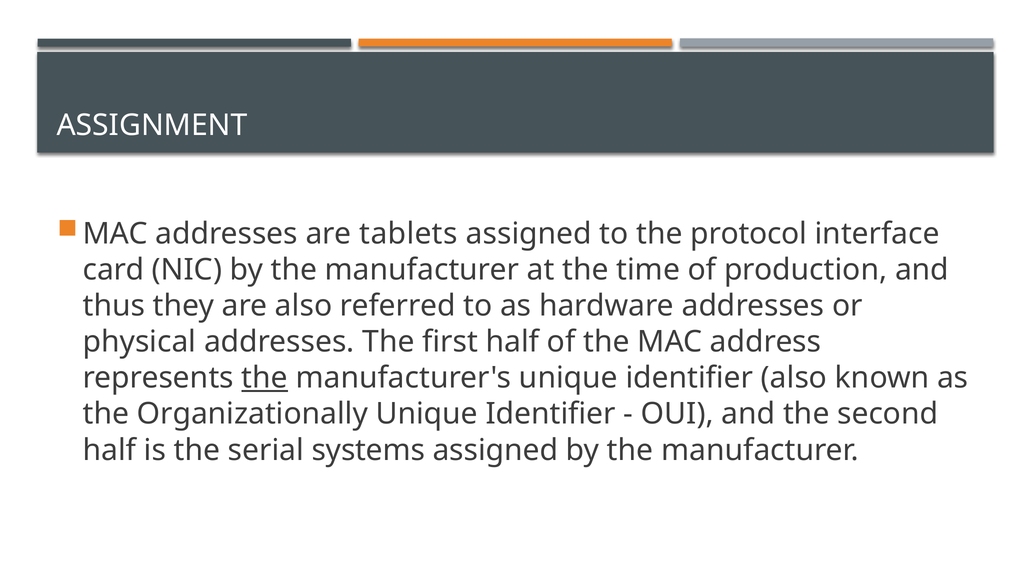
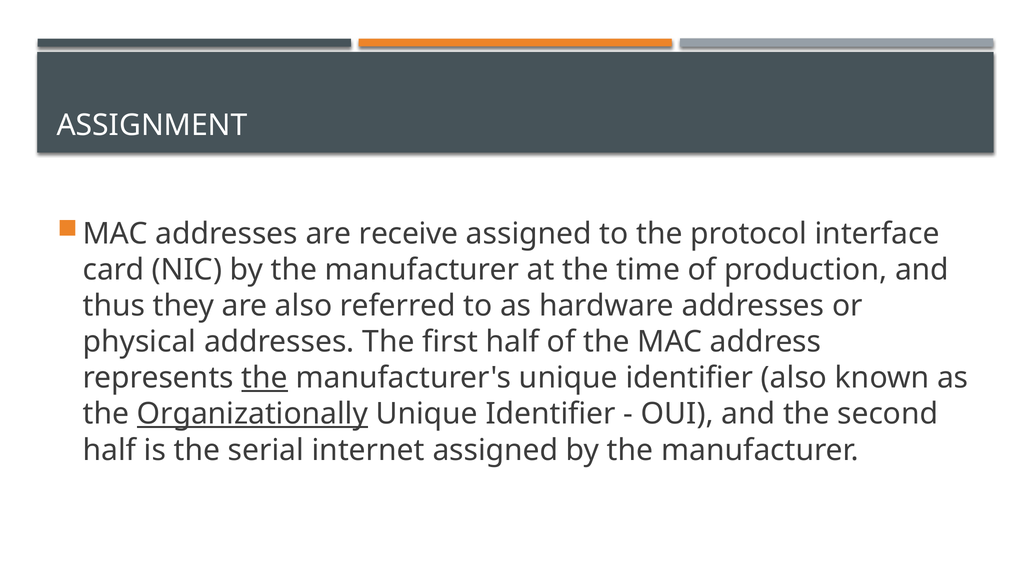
tablets: tablets -> receive (409, 234)
Organizationally underline: none -> present (252, 414)
systems: systems -> internet (368, 450)
